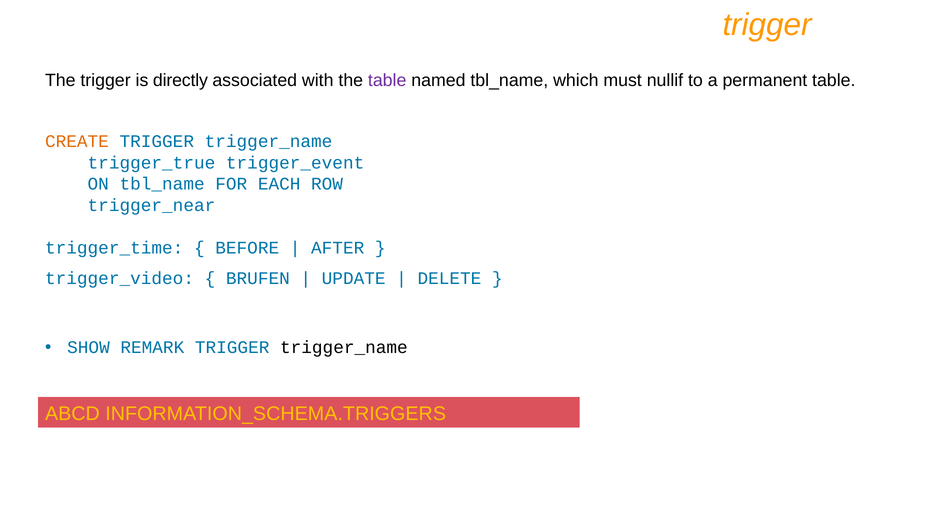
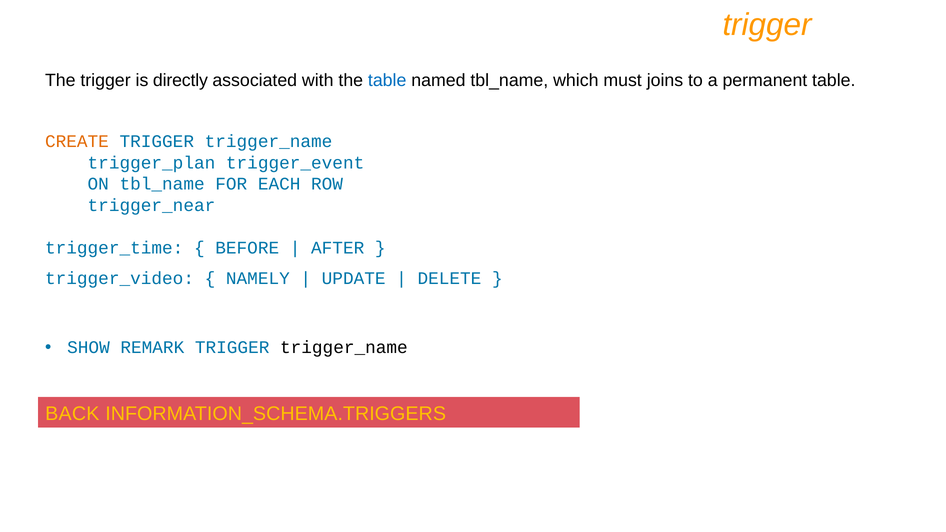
table colour: purple -> blue (387, 80)
nullif: nullif -> joins (665, 80)
trigger_true: trigger_true -> trigger_plan (151, 163)
BRUFEN: BRUFEN -> NAMELY (258, 279)
ABCD: ABCD -> BACK (72, 414)
